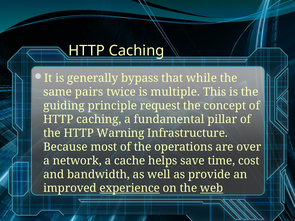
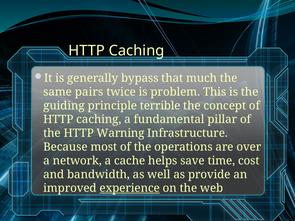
while: while -> much (202, 78)
multiple: multiple -> problem (175, 92)
request: request -> terrible (160, 106)
web underline: present -> none (212, 188)
